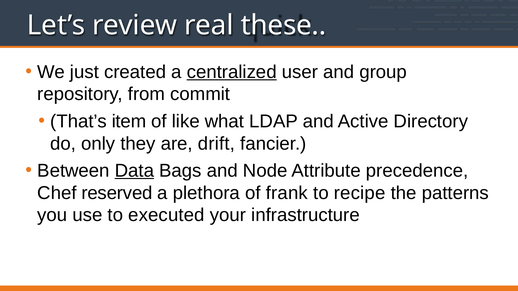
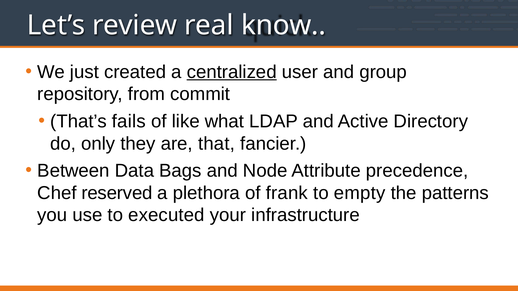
these: these -> know (284, 25)
item: item -> fails (129, 121)
drift: drift -> that (216, 144)
Data underline: present -> none (134, 171)
recipe: recipe -> empty (360, 193)
